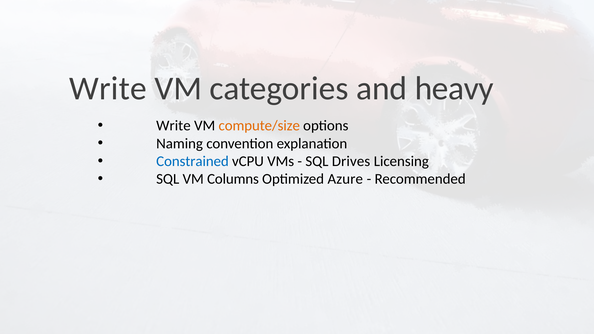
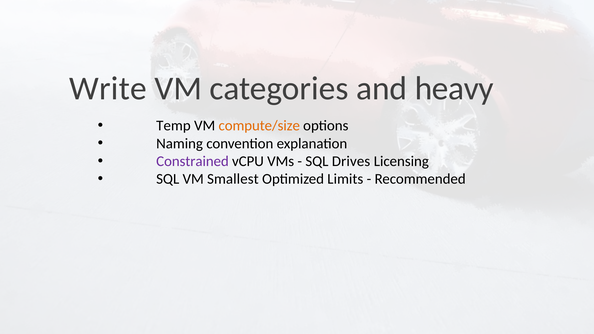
Write: Write -> Temp (173, 126)
Constrained colour: blue -> purple (193, 161)
Columns: Columns -> Smallest (233, 179)
Azure: Azure -> Limits (345, 179)
